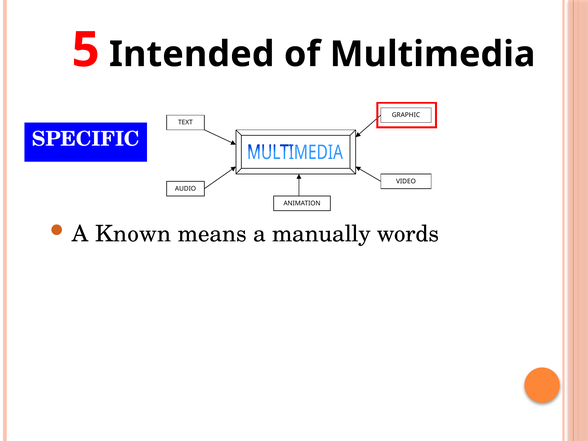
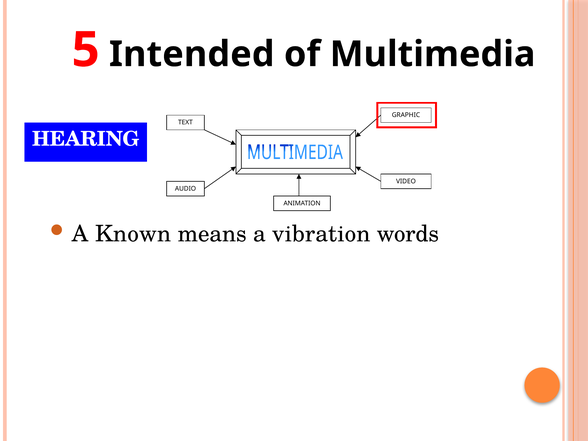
SPECIFIC: SPECIFIC -> HEARING (86, 139)
manually: manually -> vibration (321, 234)
